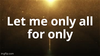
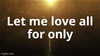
me only: only -> love (63, 22)
